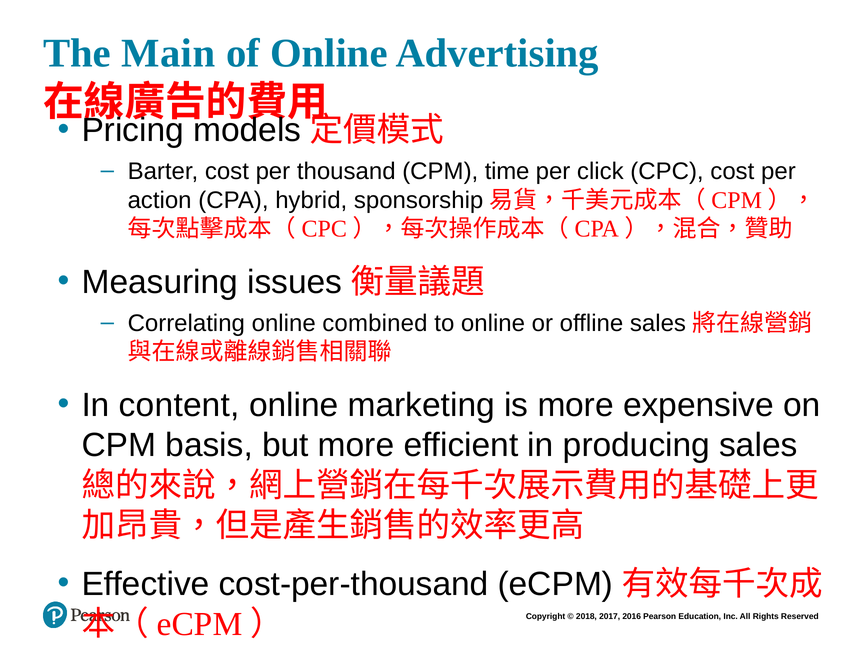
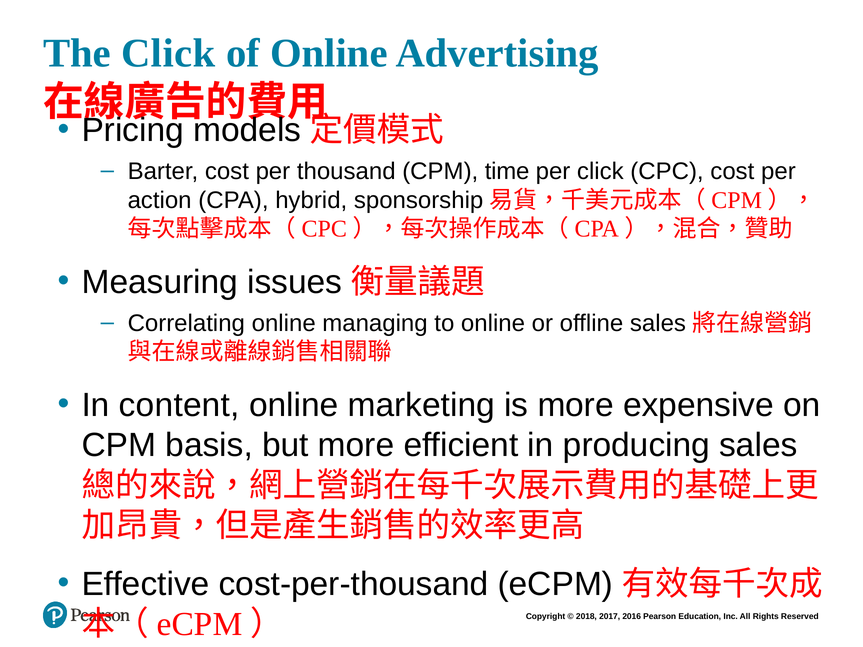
The Main: Main -> Click (168, 53)
combined: combined -> managing (375, 323)
